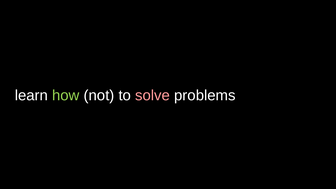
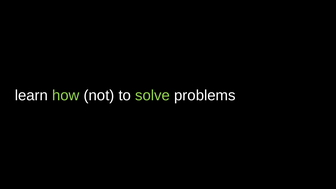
solve colour: pink -> light green (153, 96)
